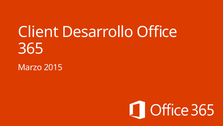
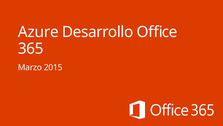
Client: Client -> Azure (38, 32)
